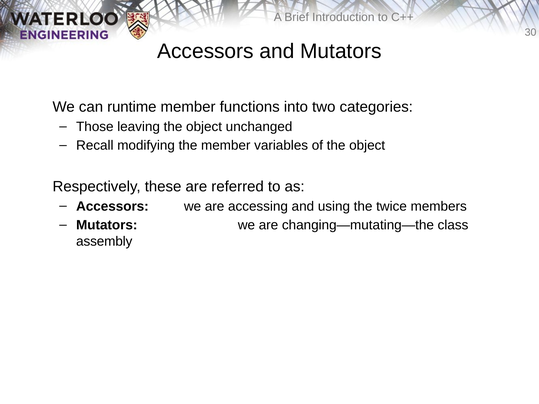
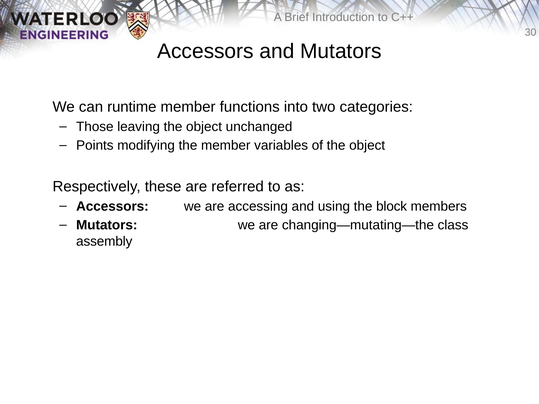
Recall: Recall -> Points (95, 146)
twice: twice -> block (392, 206)
